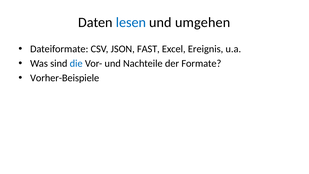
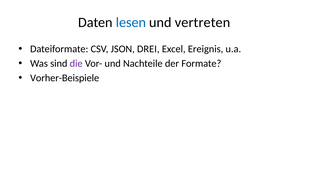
umgehen: umgehen -> vertreten (203, 22)
FAST: FAST -> DREI (148, 49)
die colour: blue -> purple (76, 63)
